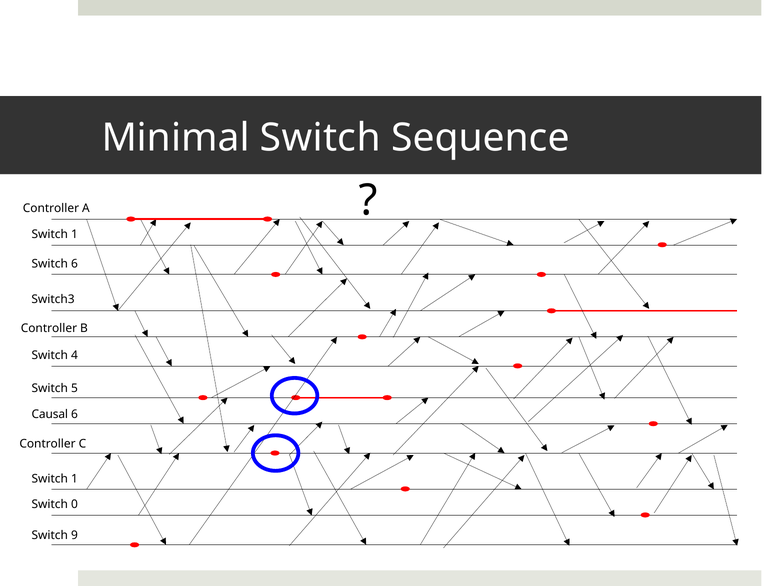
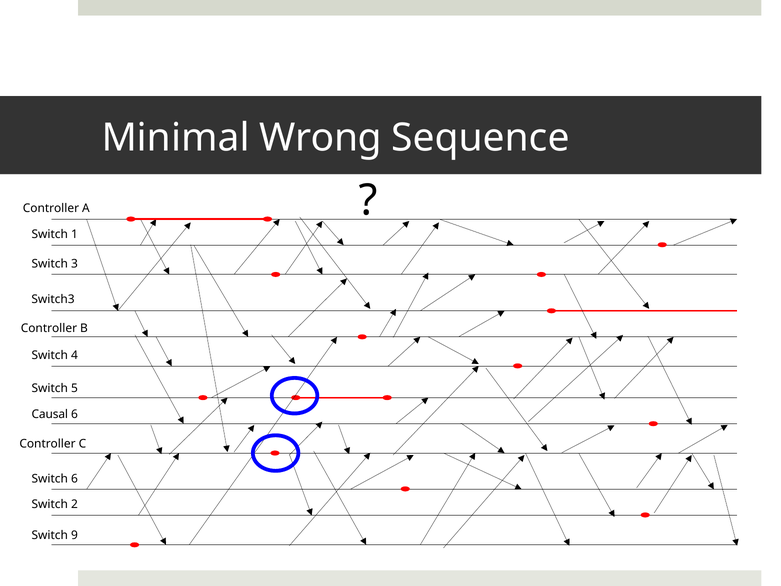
Minimal Switch: Switch -> Wrong (321, 138)
Switch 6: 6 -> 3 (75, 264)
1: 1 -> 6 (75, 479)
0: 0 -> 2 (75, 504)
